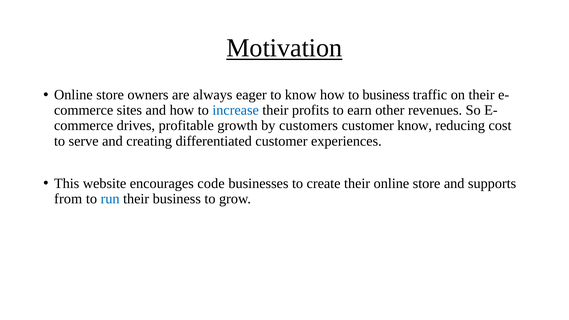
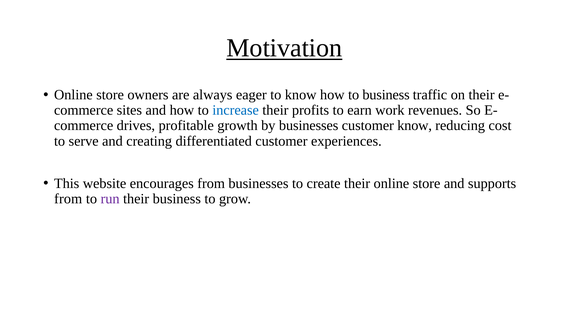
other: other -> work (390, 110)
by customers: customers -> businesses (309, 126)
encourages code: code -> from (211, 184)
run colour: blue -> purple (110, 199)
